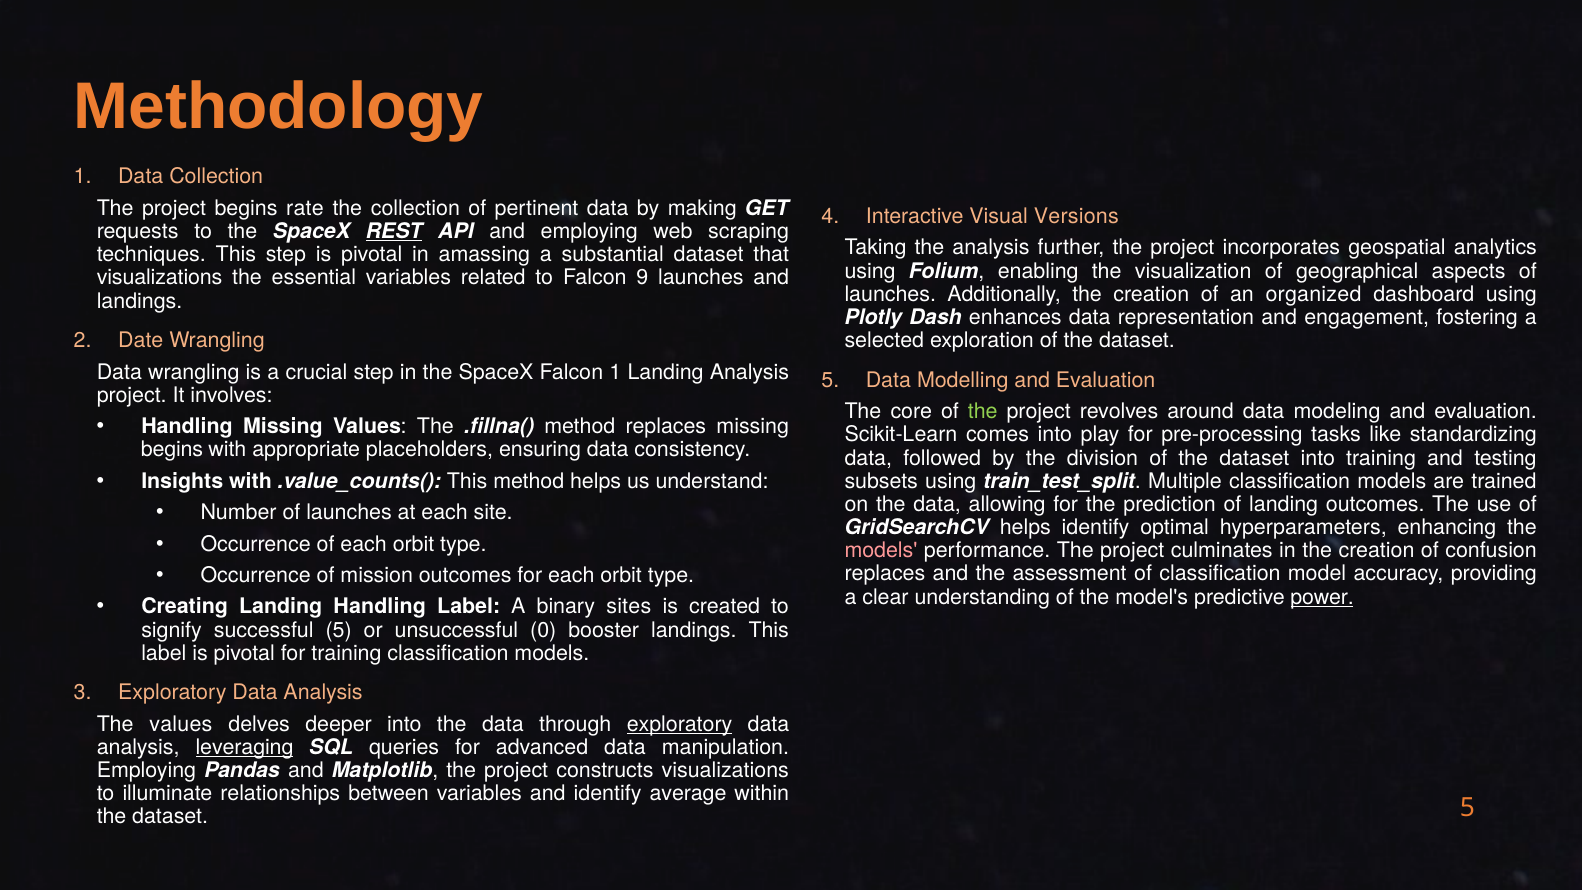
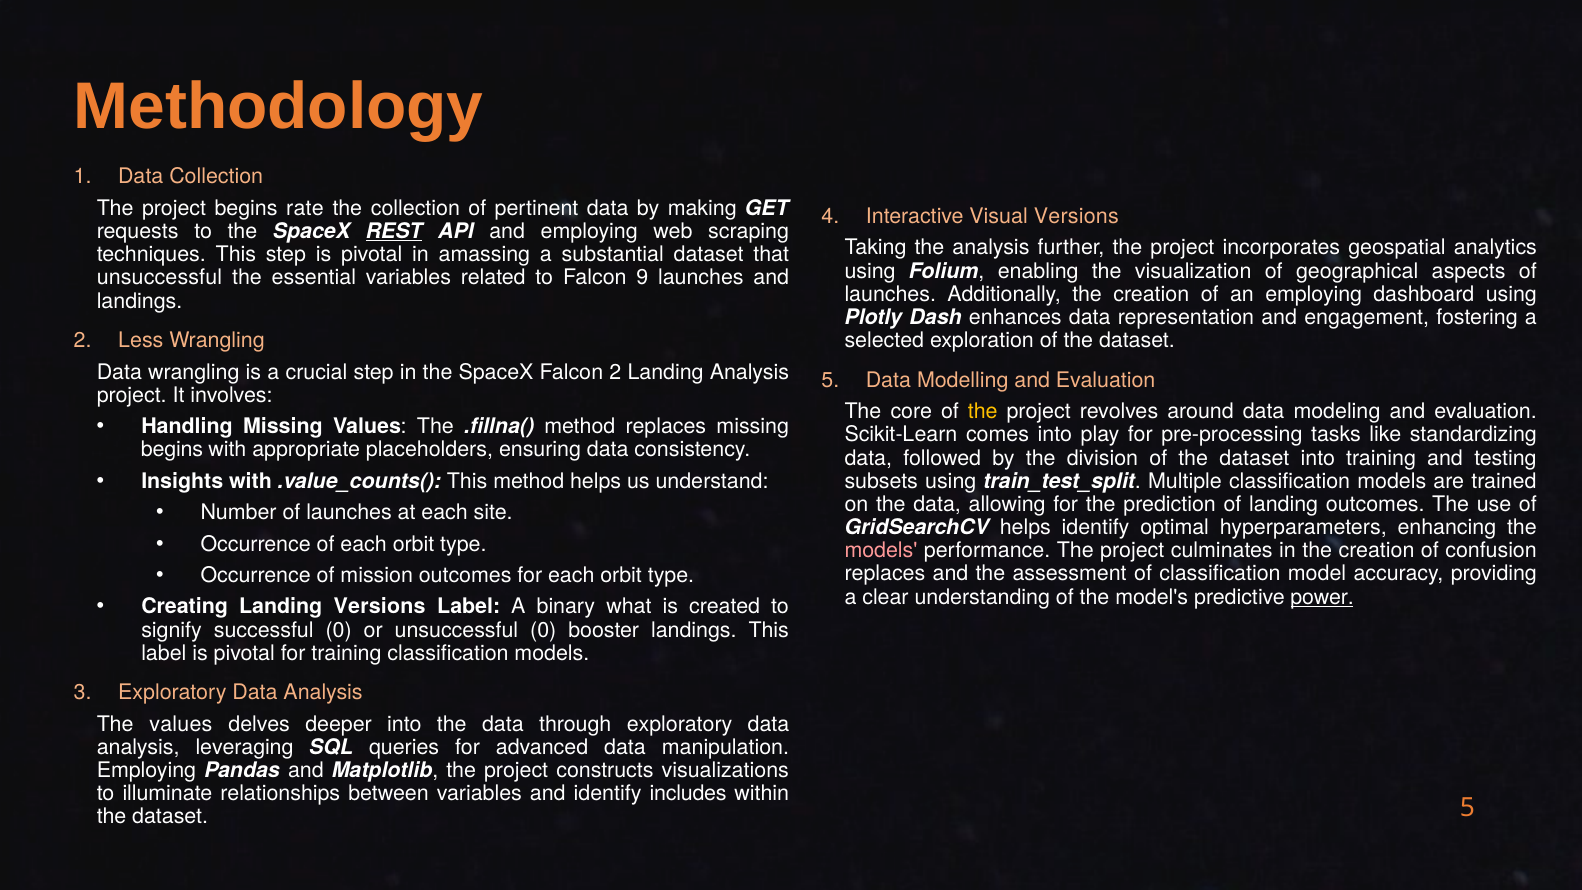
visualizations: visualizations -> unsuccessful (159, 278)
an organized: organized -> employing (1314, 294)
Date: Date -> Less (141, 341)
Falcon 1: 1 -> 2 (615, 372)
the colour: light green -> yellow (983, 412)
Landing Handling: Handling -> Versions (380, 607)
sites: sites -> what (629, 607)
successful 5: 5 -> 0 (339, 630)
exploratory underline: present -> none (680, 724)
leveraging underline: present -> none (245, 747)
average: average -> includes (688, 794)
